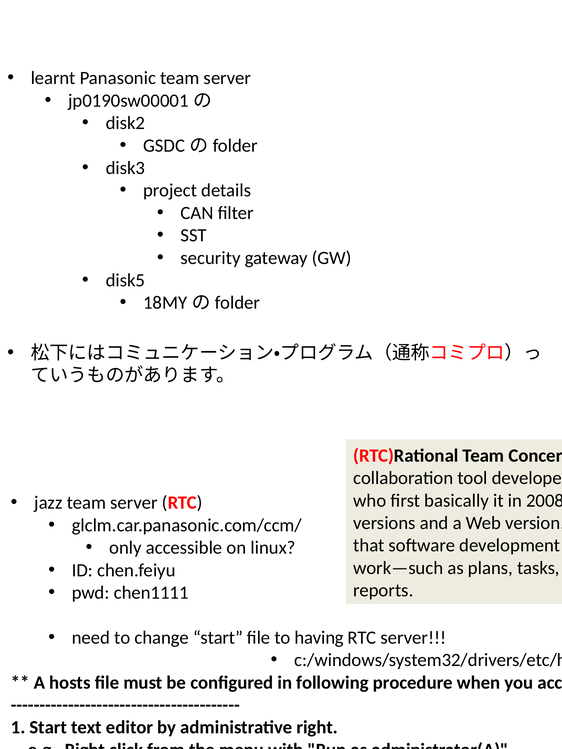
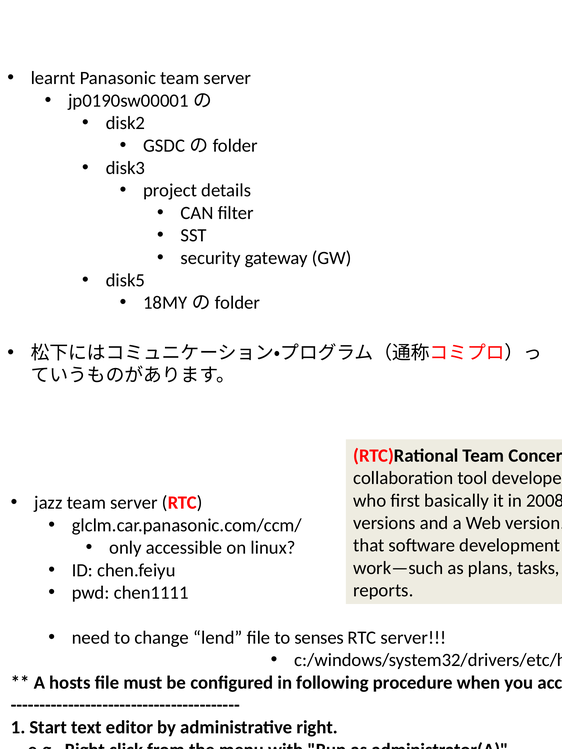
change start: start -> lend (218, 638)
having: having -> senses (319, 638)
